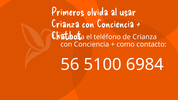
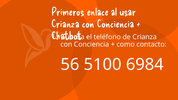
olvida: olvida -> enlace (98, 12)
